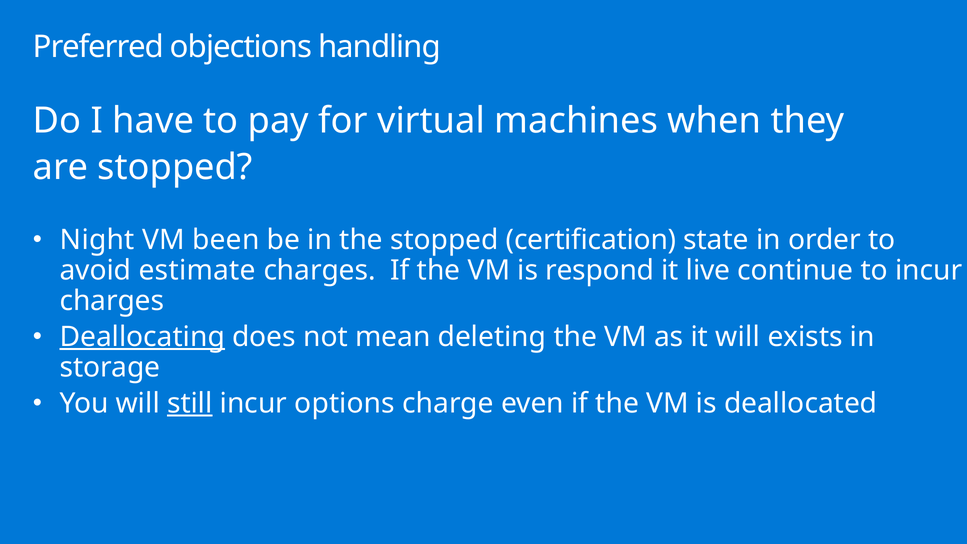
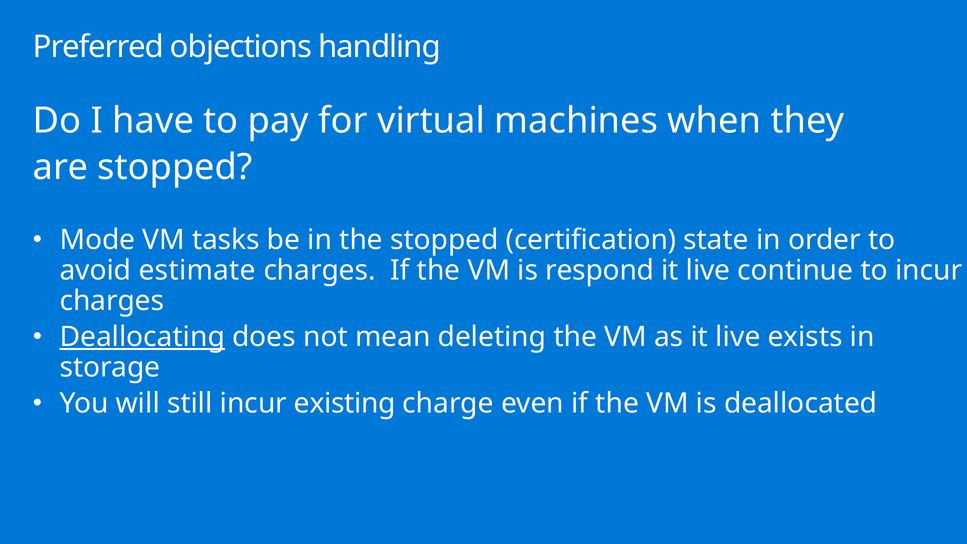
Night: Night -> Mode (97, 240)
been: been -> tasks (226, 240)
as it will: will -> live (738, 337)
still underline: present -> none (190, 403)
options: options -> existing (345, 403)
